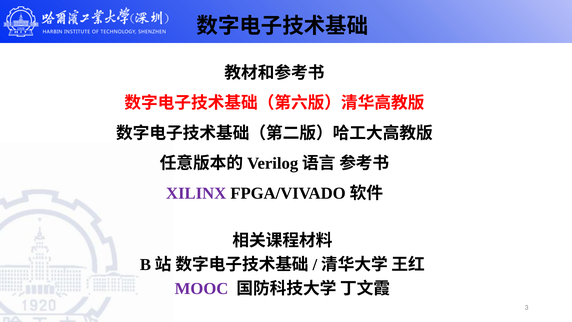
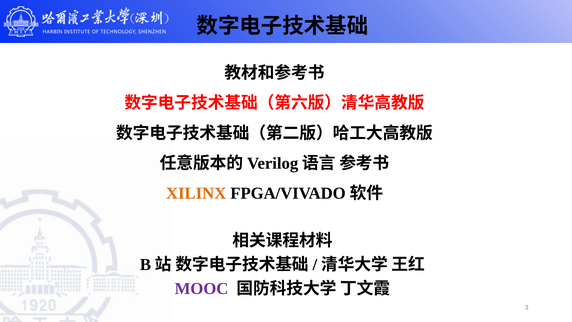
XILINX colour: purple -> orange (196, 193)
